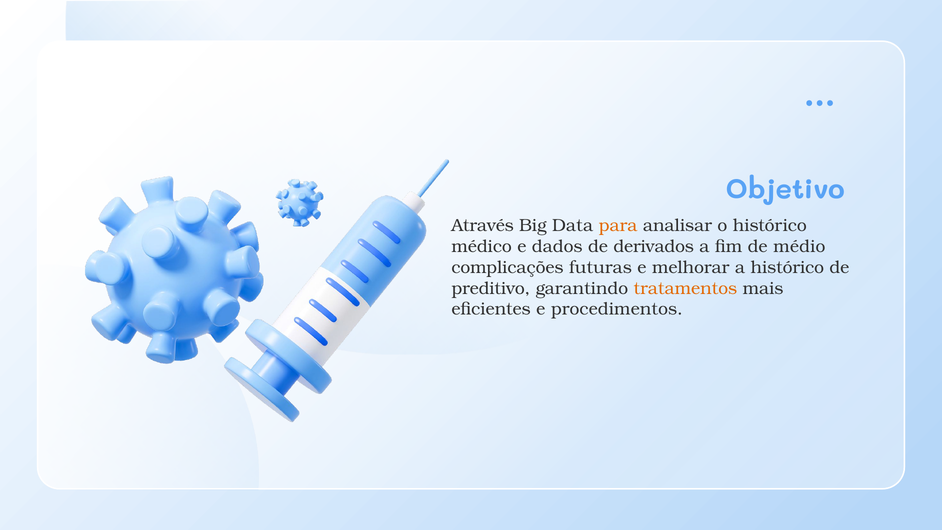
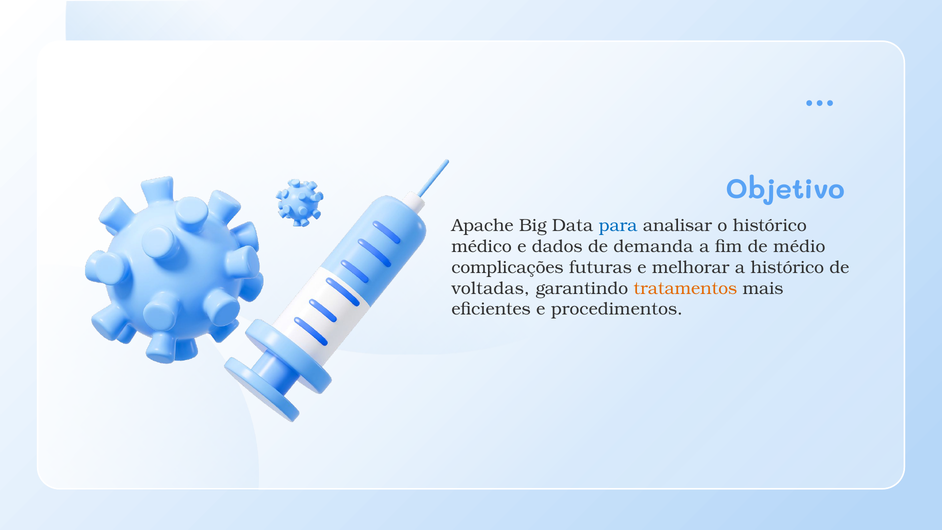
Através: Através -> Apache (482, 225)
para colour: orange -> blue (618, 225)
derivados: derivados -> demanda (653, 246)
preditivo: preditivo -> voltadas (491, 288)
